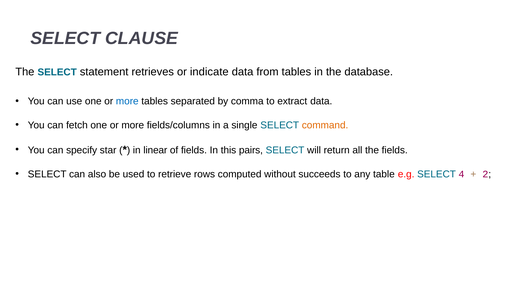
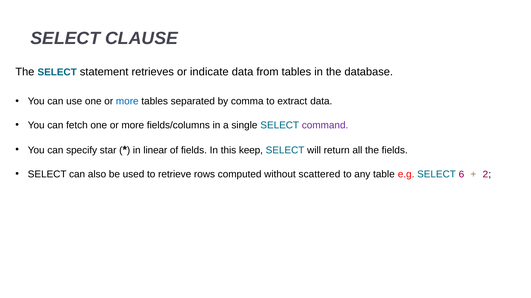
command colour: orange -> purple (325, 125)
pairs: pairs -> keep (251, 150)
succeeds: succeeds -> scattered (319, 175)
4: 4 -> 6 (461, 175)
